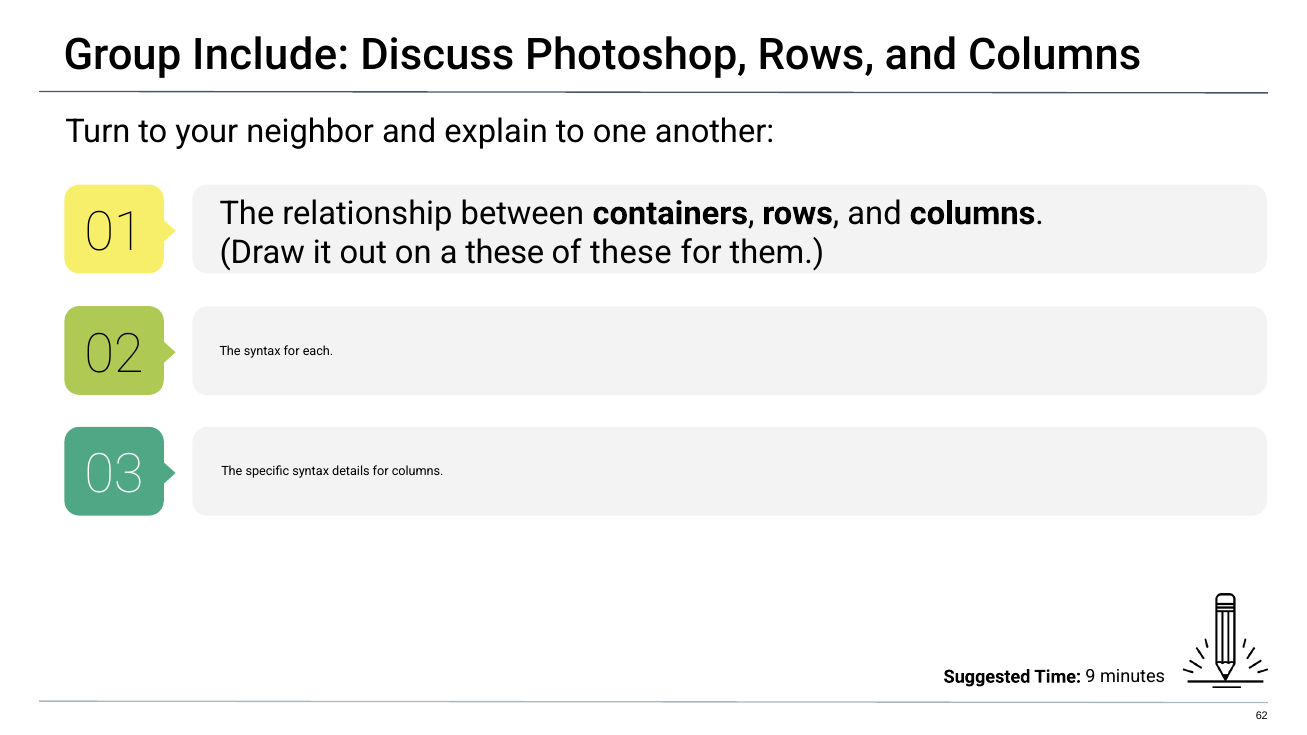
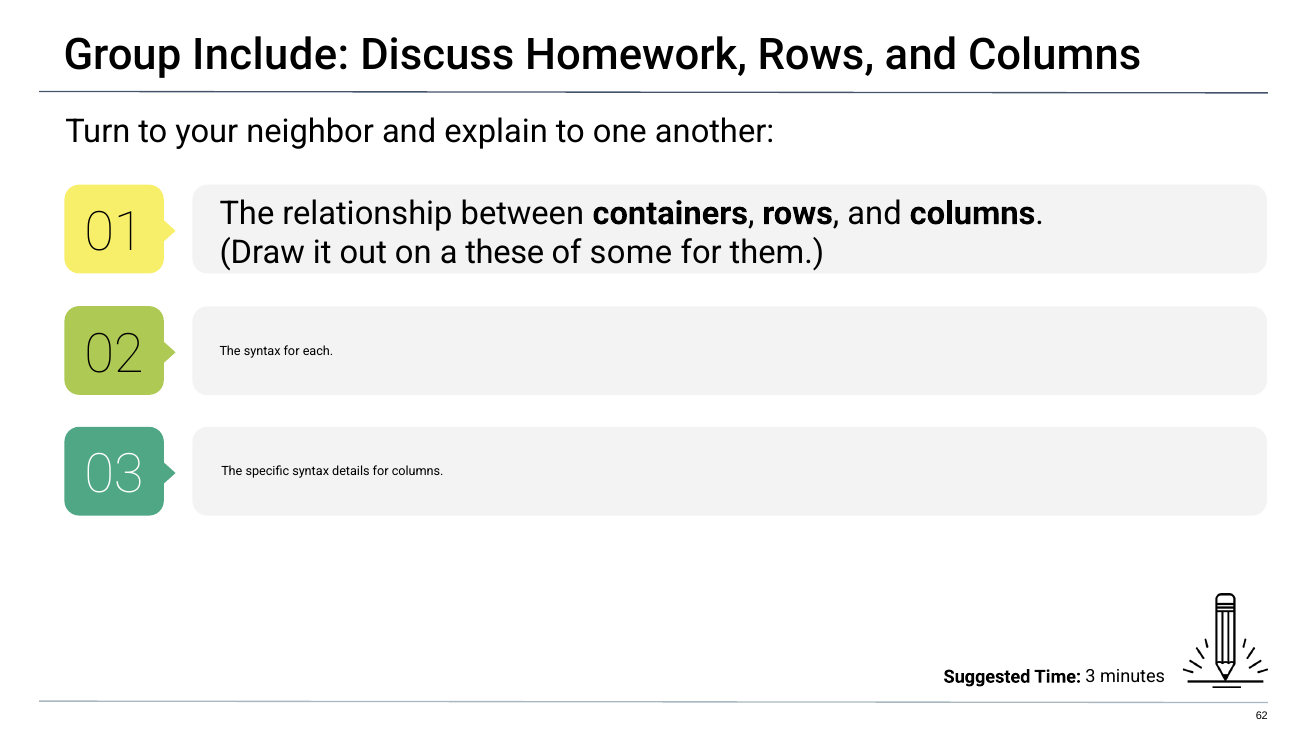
Photoshop: Photoshop -> Homework (636, 55)
of these: these -> some (631, 253)
9: 9 -> 3 (1091, 677)
